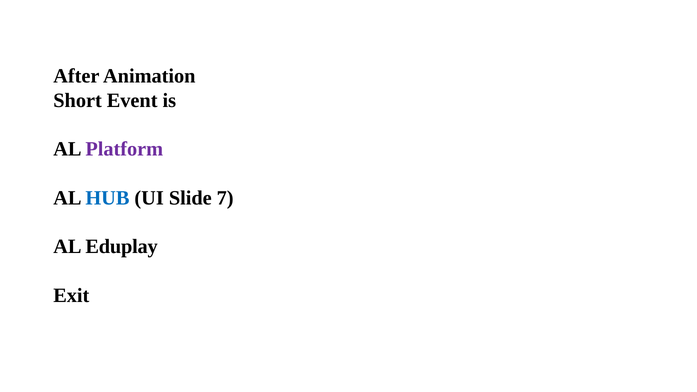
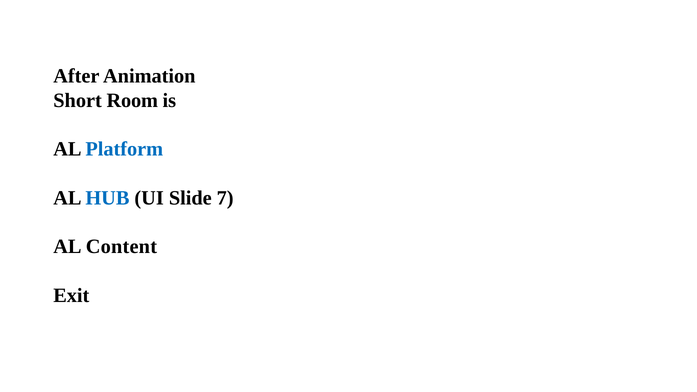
Event: Event -> Room (132, 100)
Platform colour: purple -> blue (124, 149)
Eduplay: Eduplay -> Content (121, 247)
